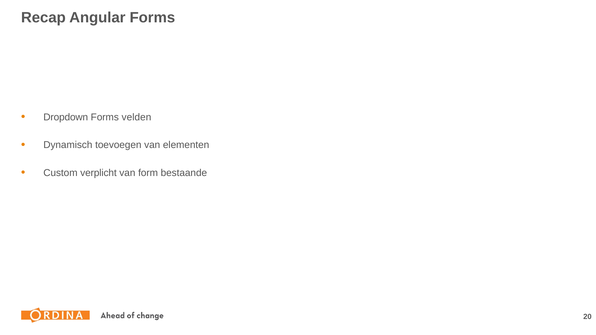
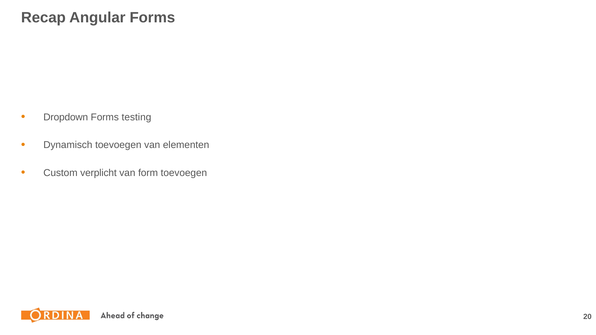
velden: velden -> testing (136, 117)
form bestaande: bestaande -> toevoegen (184, 173)
